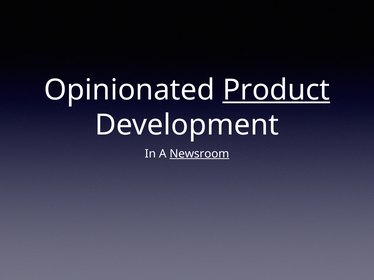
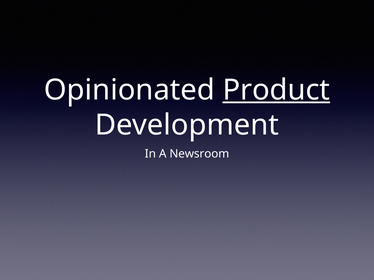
Newsroom underline: present -> none (199, 154)
